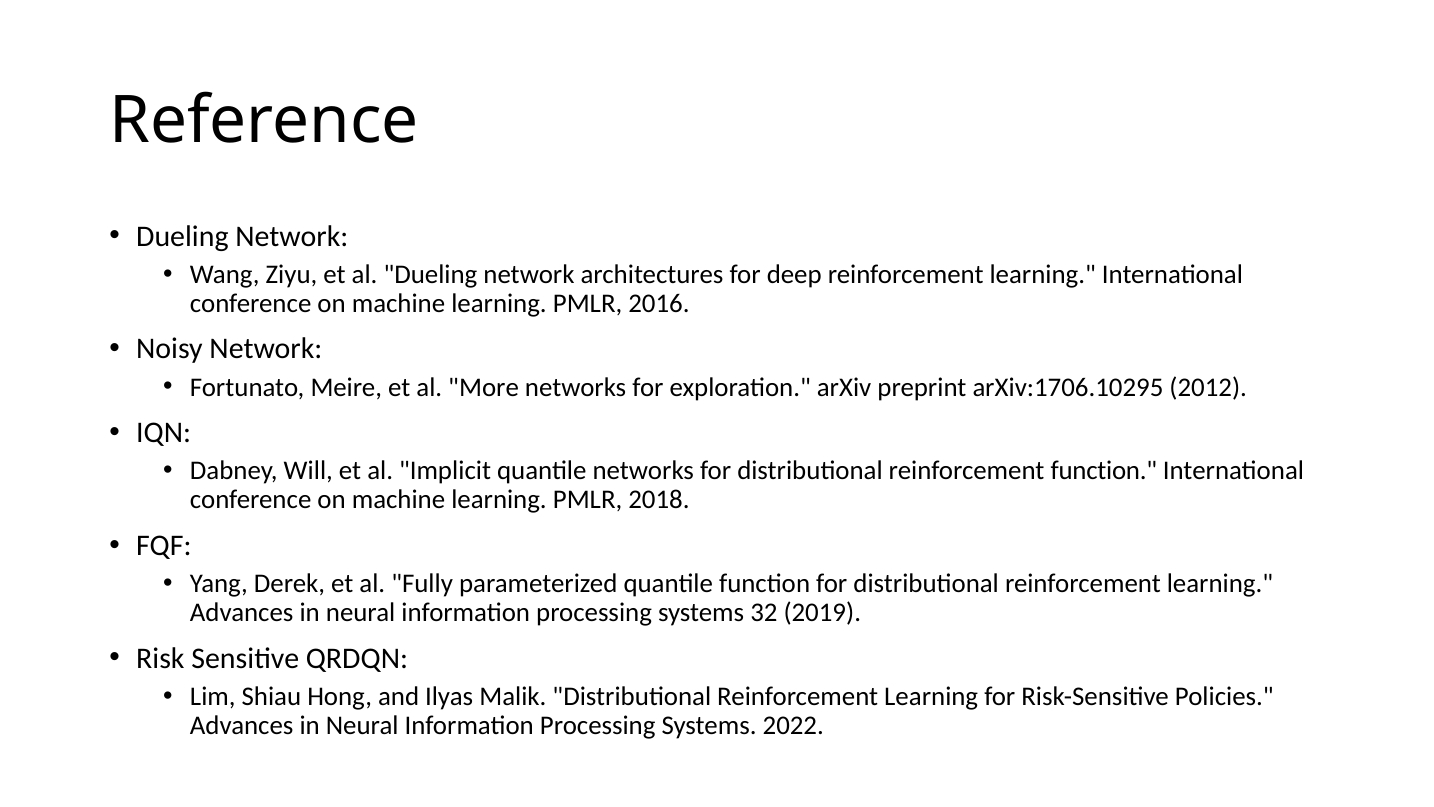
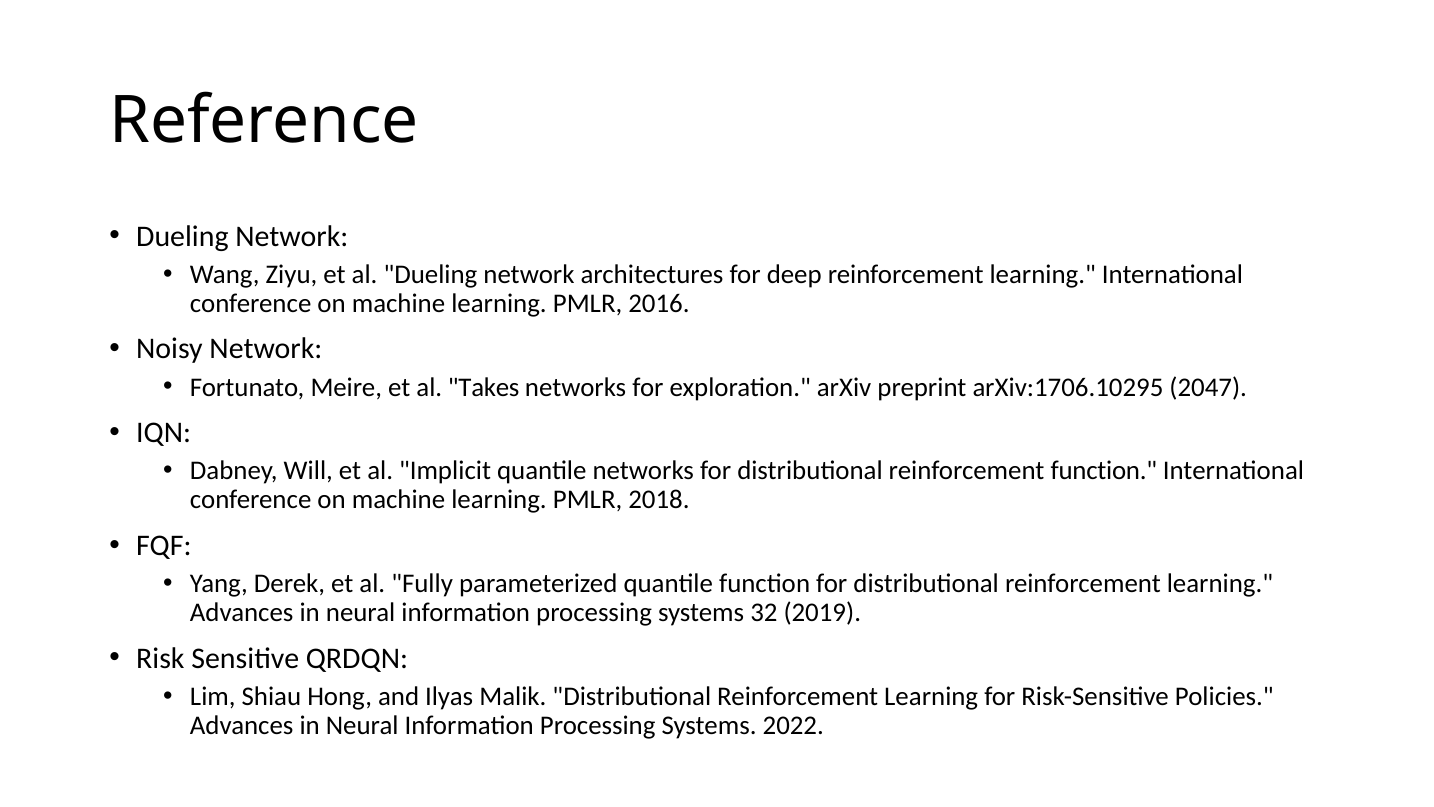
More: More -> Takes (484, 387)
2012: 2012 -> 2047 (1208, 387)
